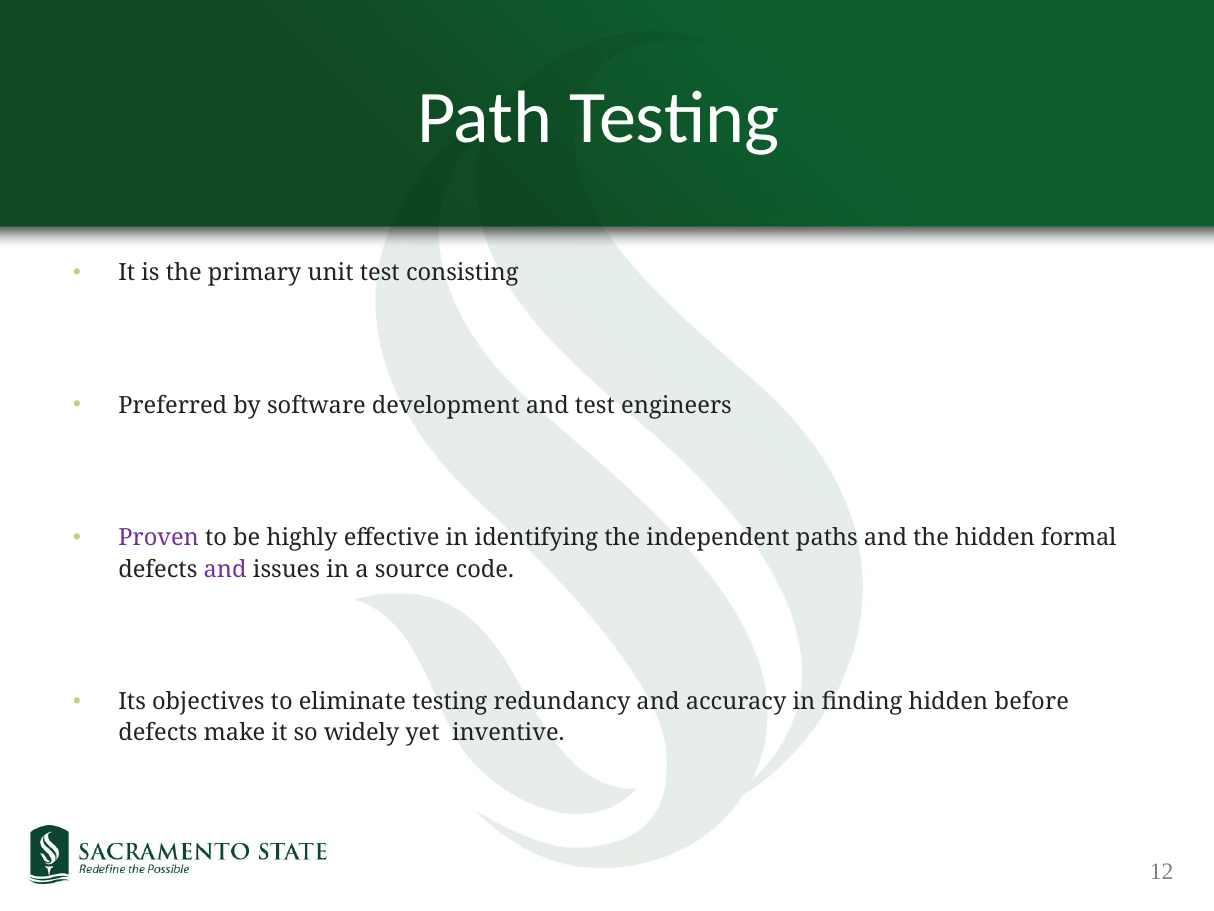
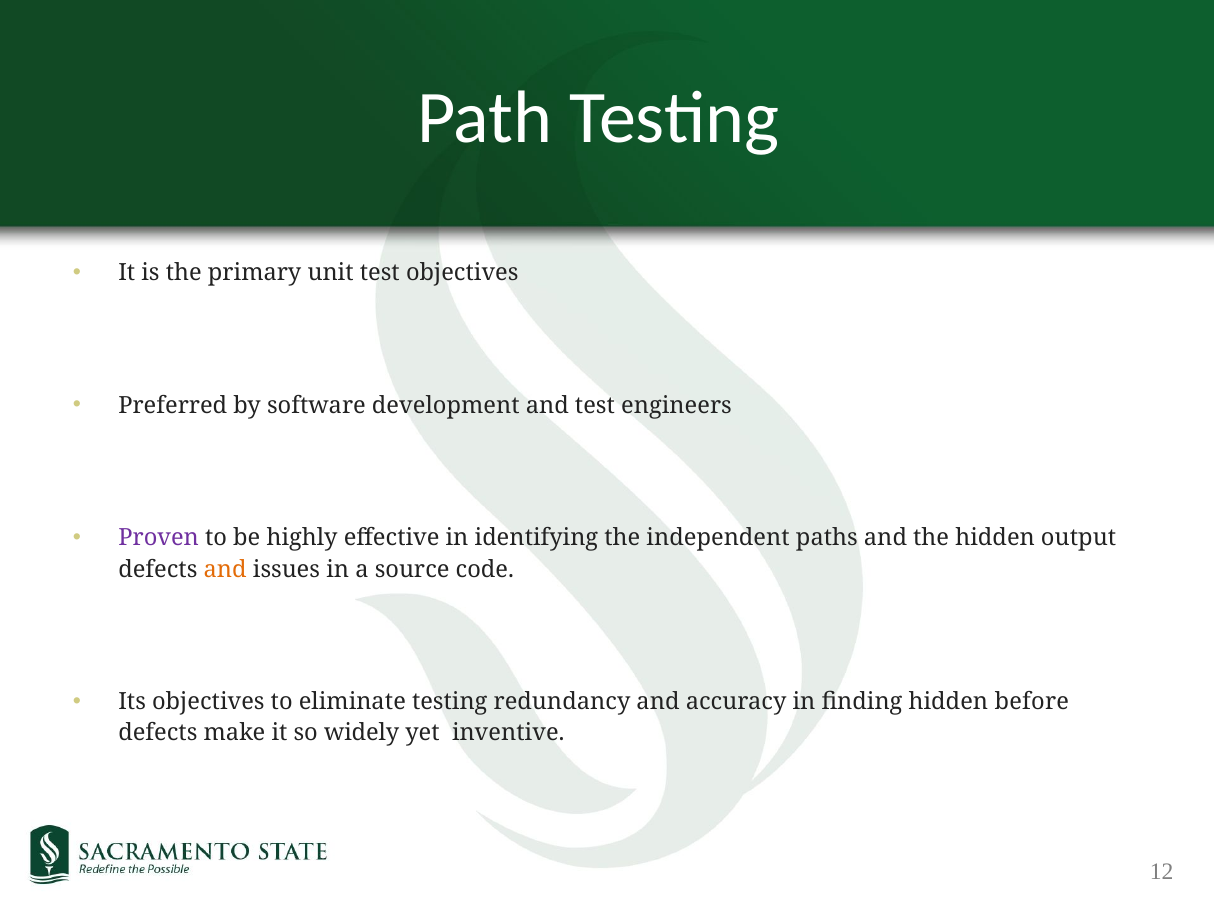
test consisting: consisting -> objectives (462, 273)
formal: formal -> output (1079, 538)
and colour: purple -> orange (225, 569)
